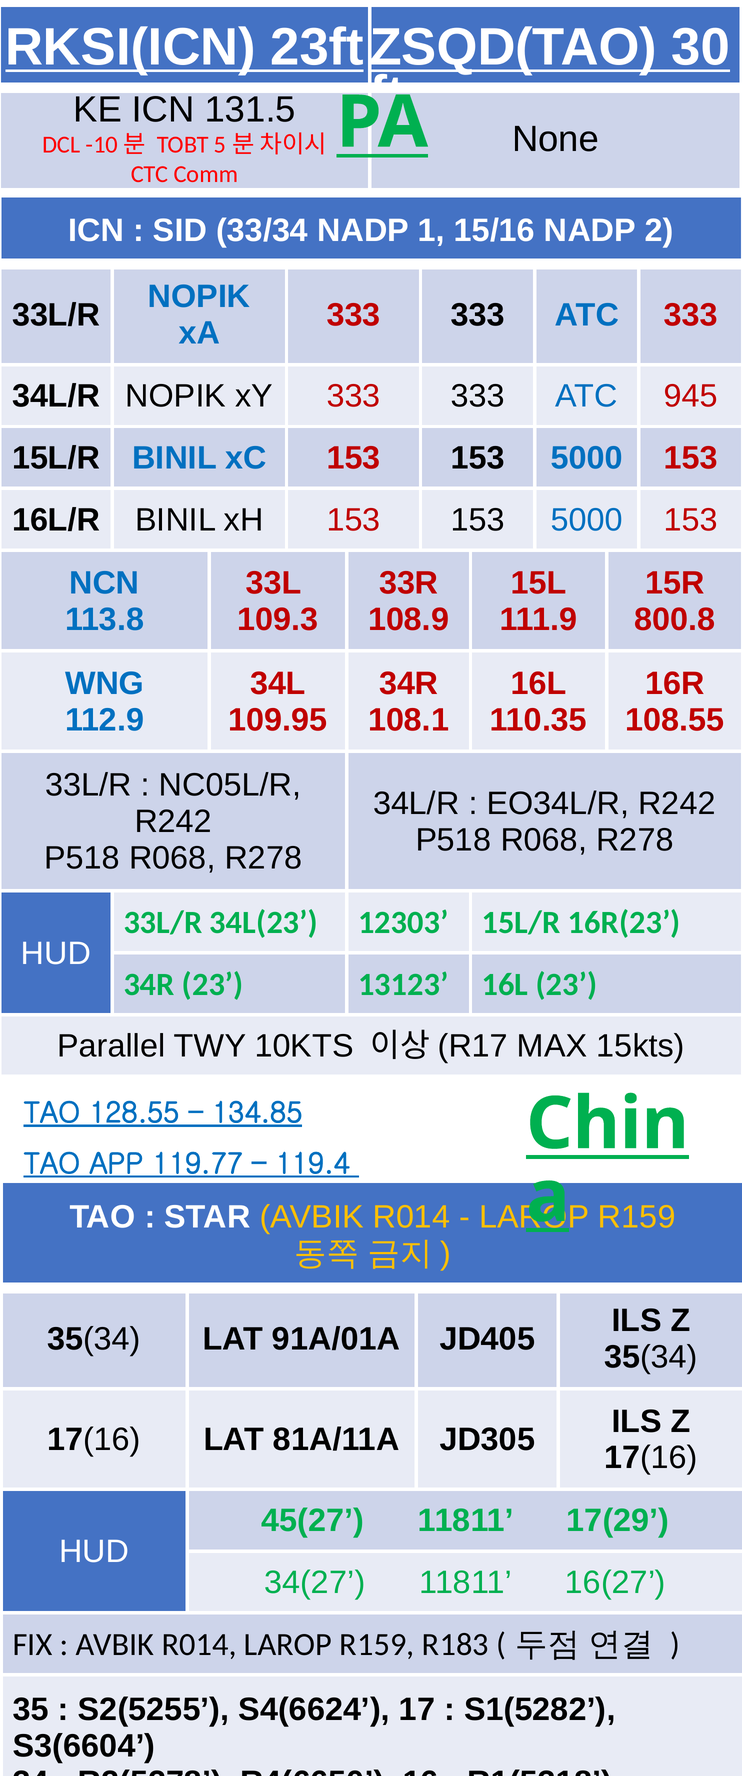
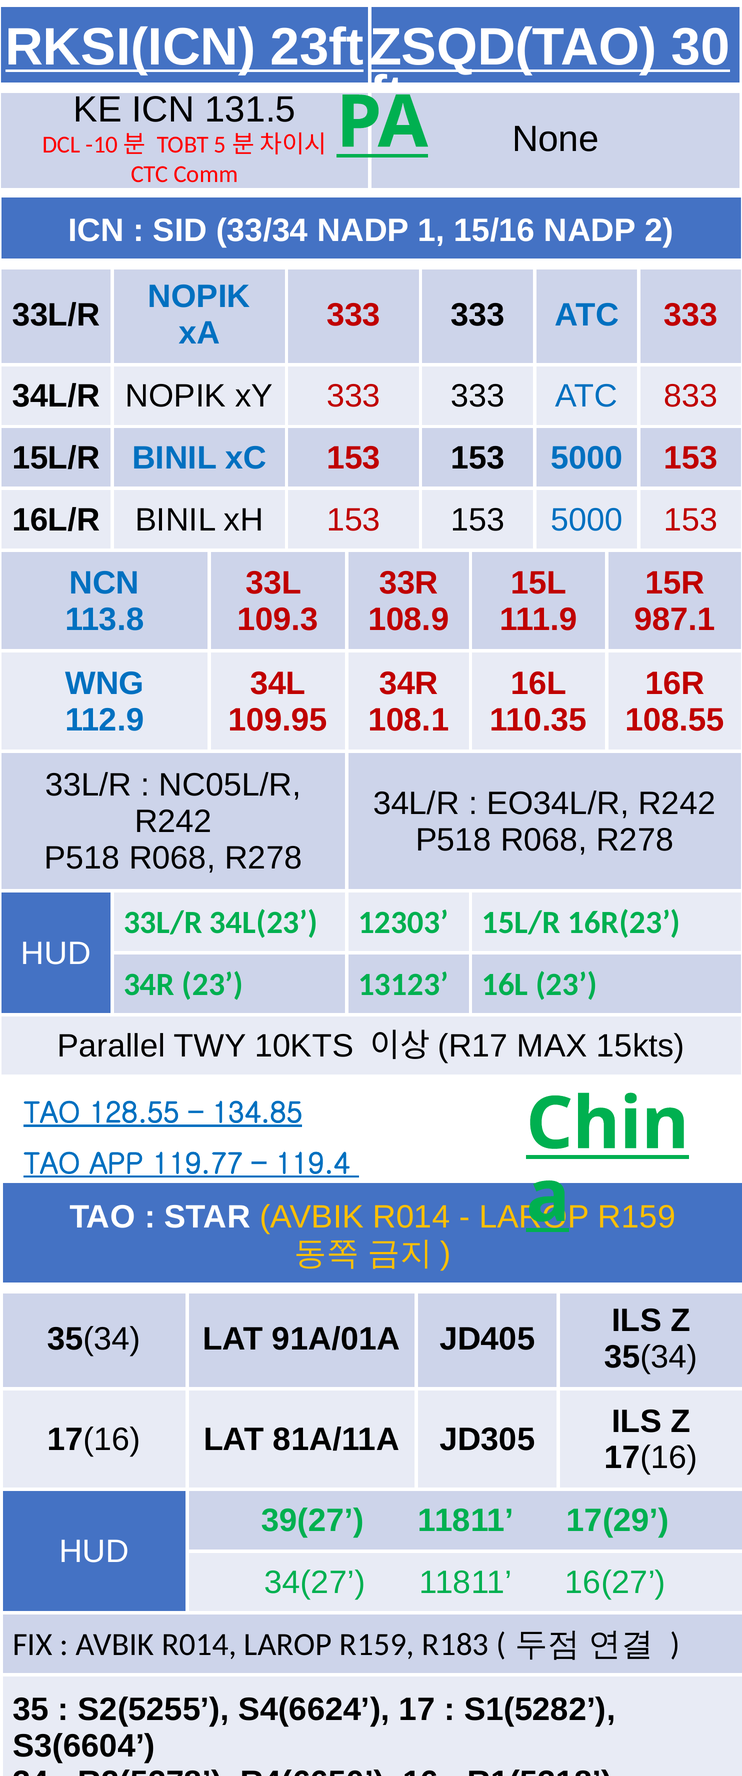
945: 945 -> 833 (691, 396)
800.8: 800.8 -> 987.1 (675, 619)
45(27: 45(27 -> 39(27 (313, 1520)
